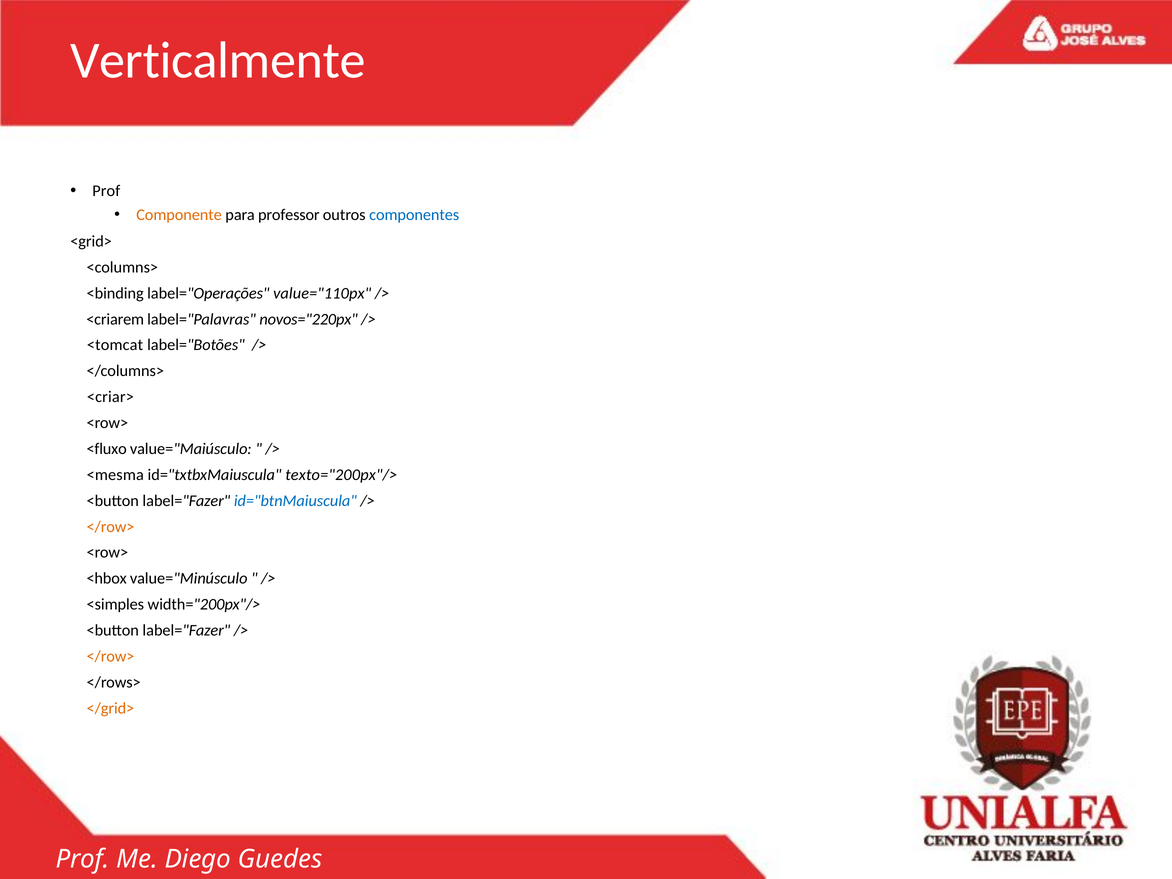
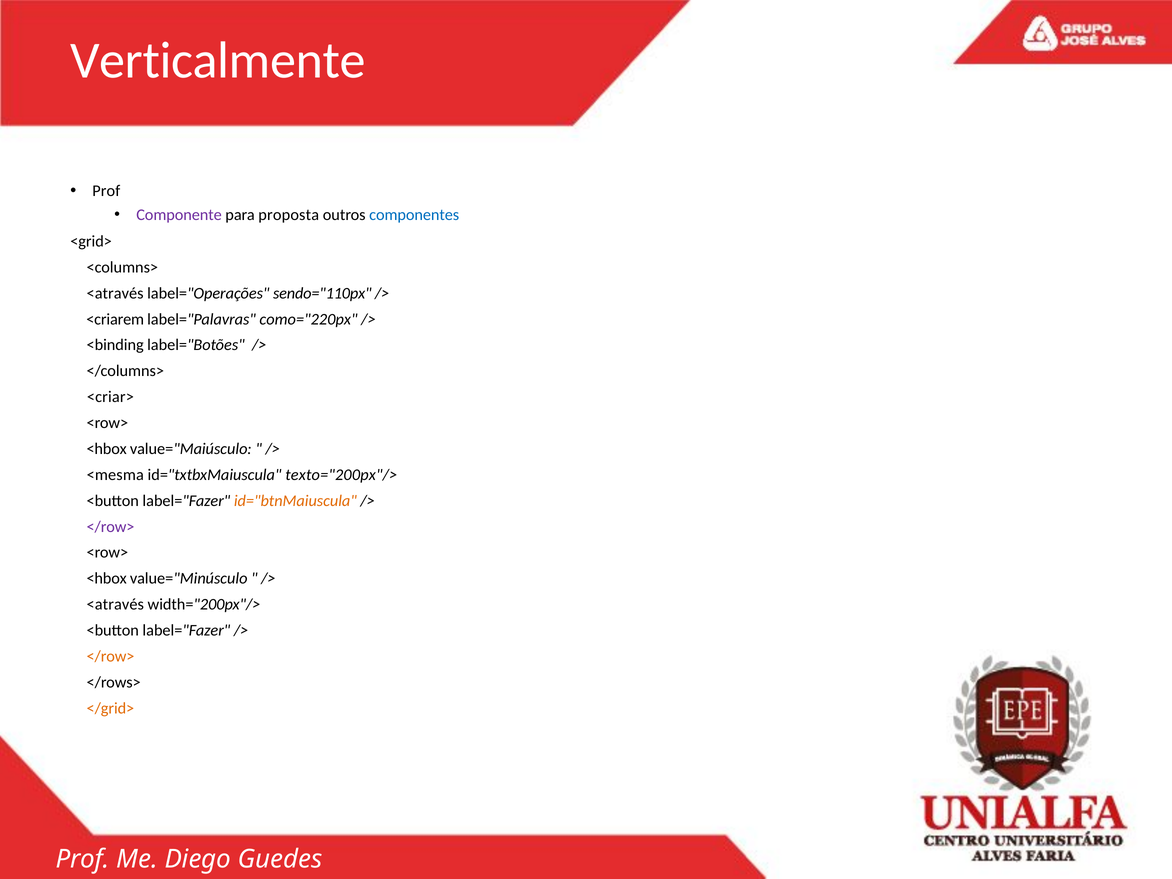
Componente colour: orange -> purple (179, 215)
professor: professor -> proposta (289, 215)
<binding: <binding -> <através (115, 293)
value="110px: value="110px -> sendo="110px (322, 293)
novos="220px: novos="220px -> como="220px (309, 319)
<tomcat: <tomcat -> <binding (115, 345)
<fluxo: <fluxo -> <hbox (107, 449)
id="btnMaiuscula colour: blue -> orange (295, 501)
</row> colour: orange -> purple (111, 527)
<simples: <simples -> <através (115, 604)
